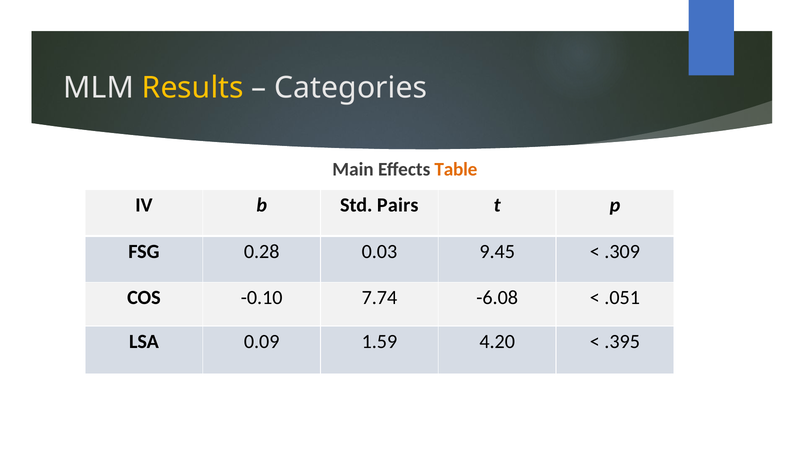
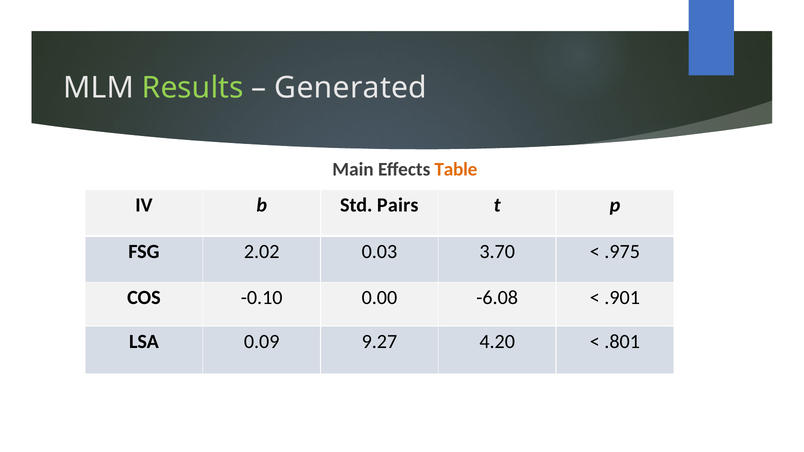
Results colour: yellow -> light green (193, 88)
Categories: Categories -> Generated (351, 88)
0.28: 0.28 -> 2.02 (262, 252)
9.45: 9.45 -> 3.70 (497, 252)
.309: .309 -> .975 (622, 252)
7.74: 7.74 -> 0.00 (379, 298)
.051: .051 -> .901 (622, 298)
1.59: 1.59 -> 9.27 (379, 342)
.395: .395 -> .801 (622, 342)
